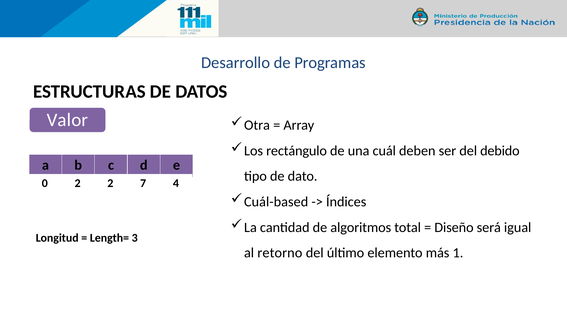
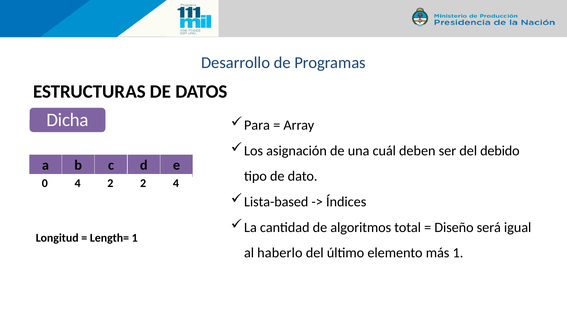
Valor: Valor -> Dicha (68, 120)
Otra: Otra -> Para (257, 125)
rectángulo: rectángulo -> asignación (296, 151)
0 2: 2 -> 4 (78, 183)
2 7: 7 -> 2 (143, 183)
Cuál-based: Cuál-based -> Lista-based (276, 202)
Length= 3: 3 -> 1 (135, 238)
retorno: retorno -> haberlo (280, 253)
